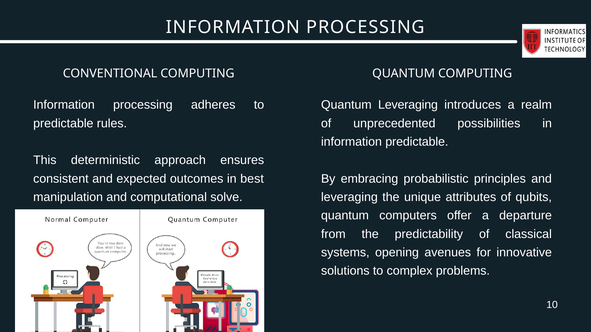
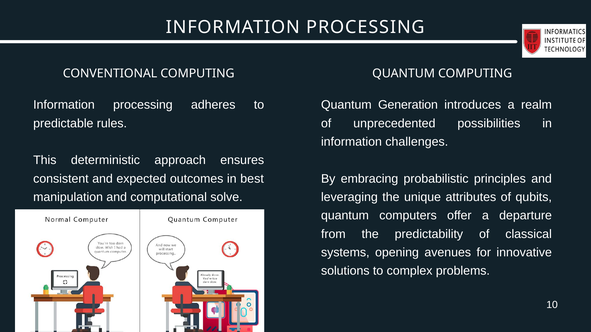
Quantum Leveraging: Leveraging -> Generation (408, 105)
information predictable: predictable -> challenges (417, 142)
